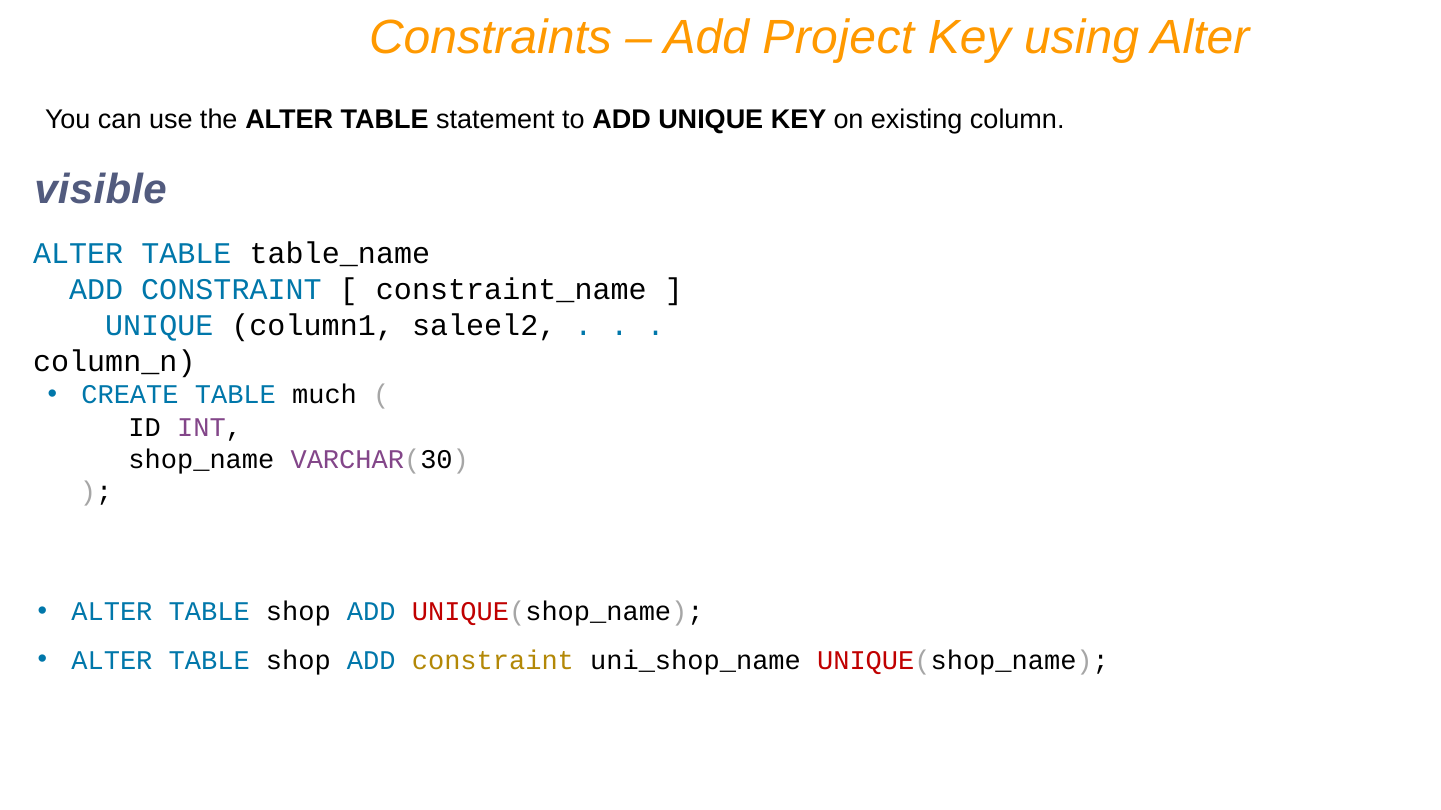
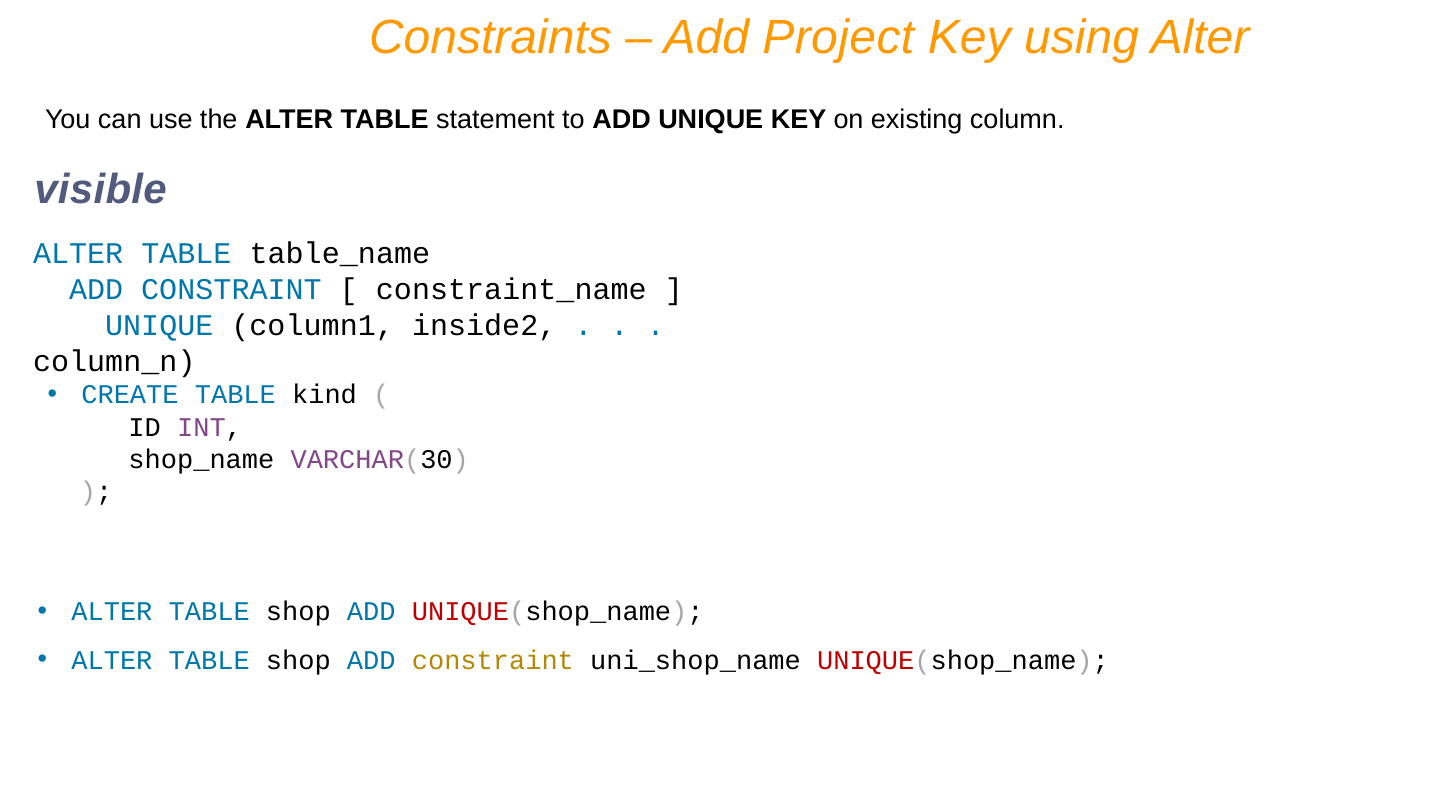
saleel2: saleel2 -> inside2 (484, 326)
much: much -> kind (325, 395)
